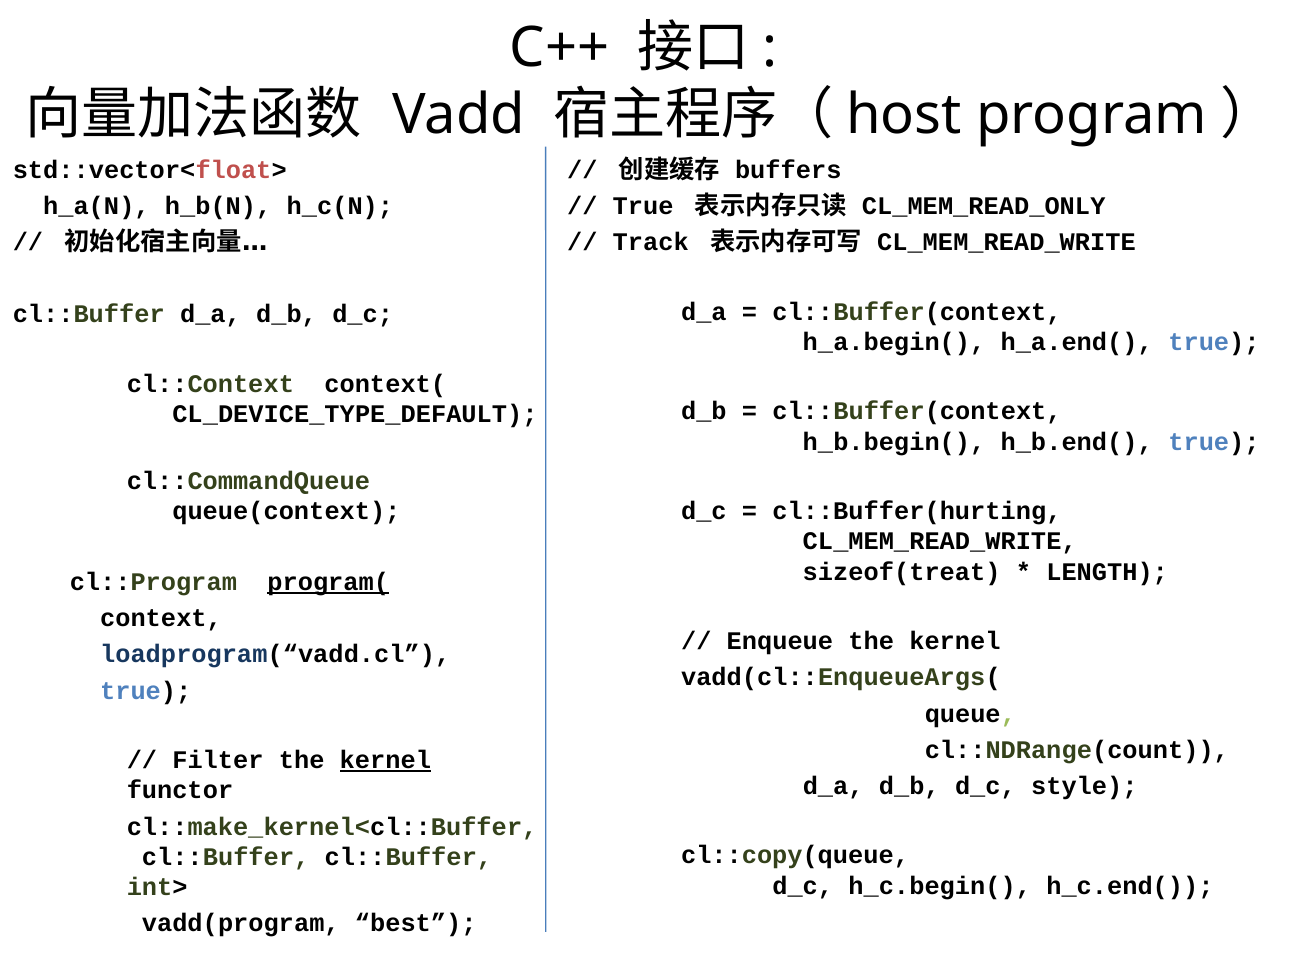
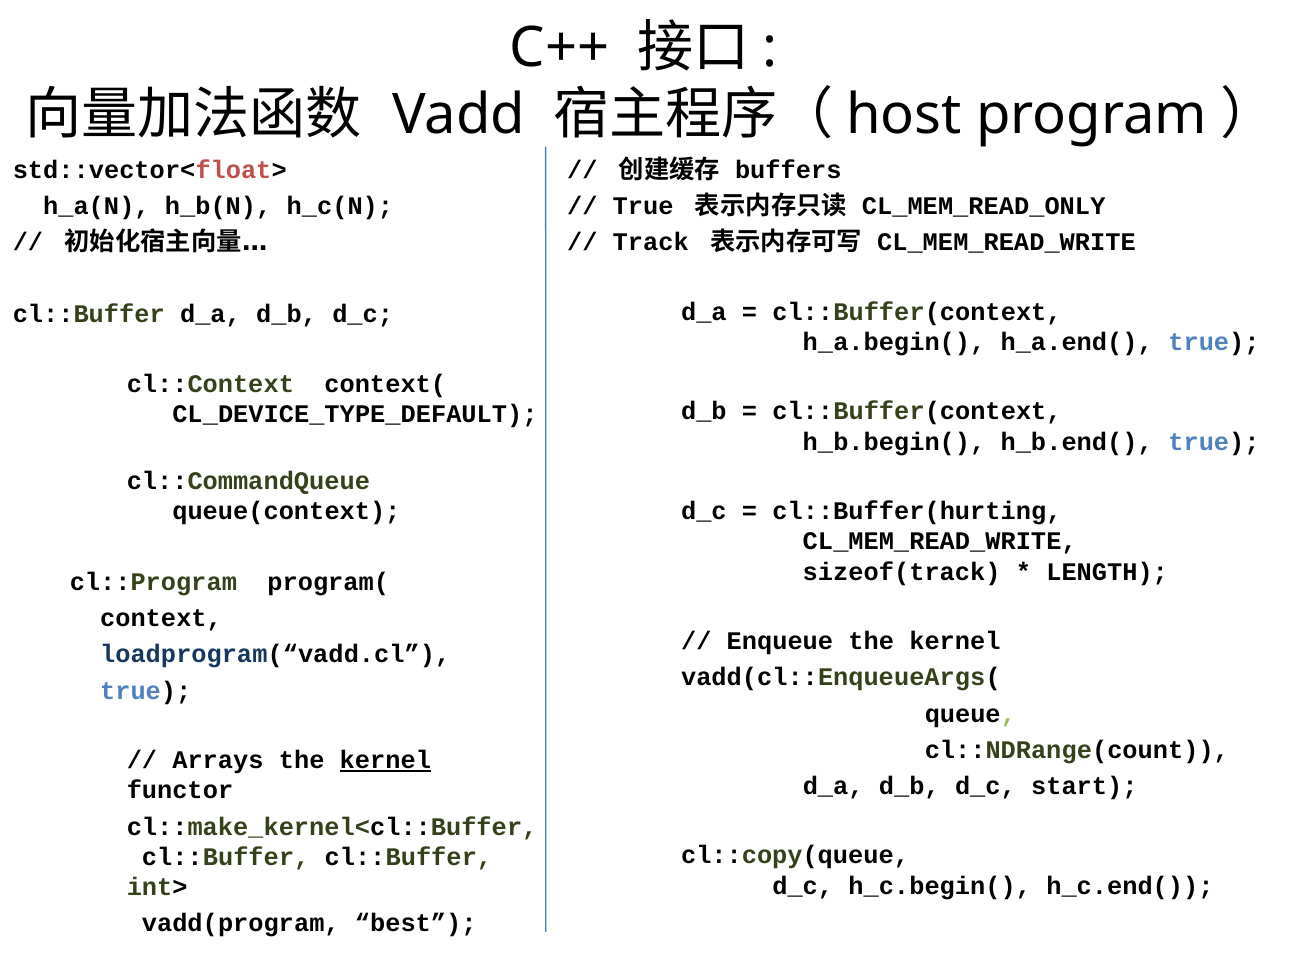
sizeof(treat: sizeof(treat -> sizeof(track (902, 572)
program( underline: present -> none (328, 583)
Filter: Filter -> Arrays (218, 761)
style: style -> start (1084, 787)
